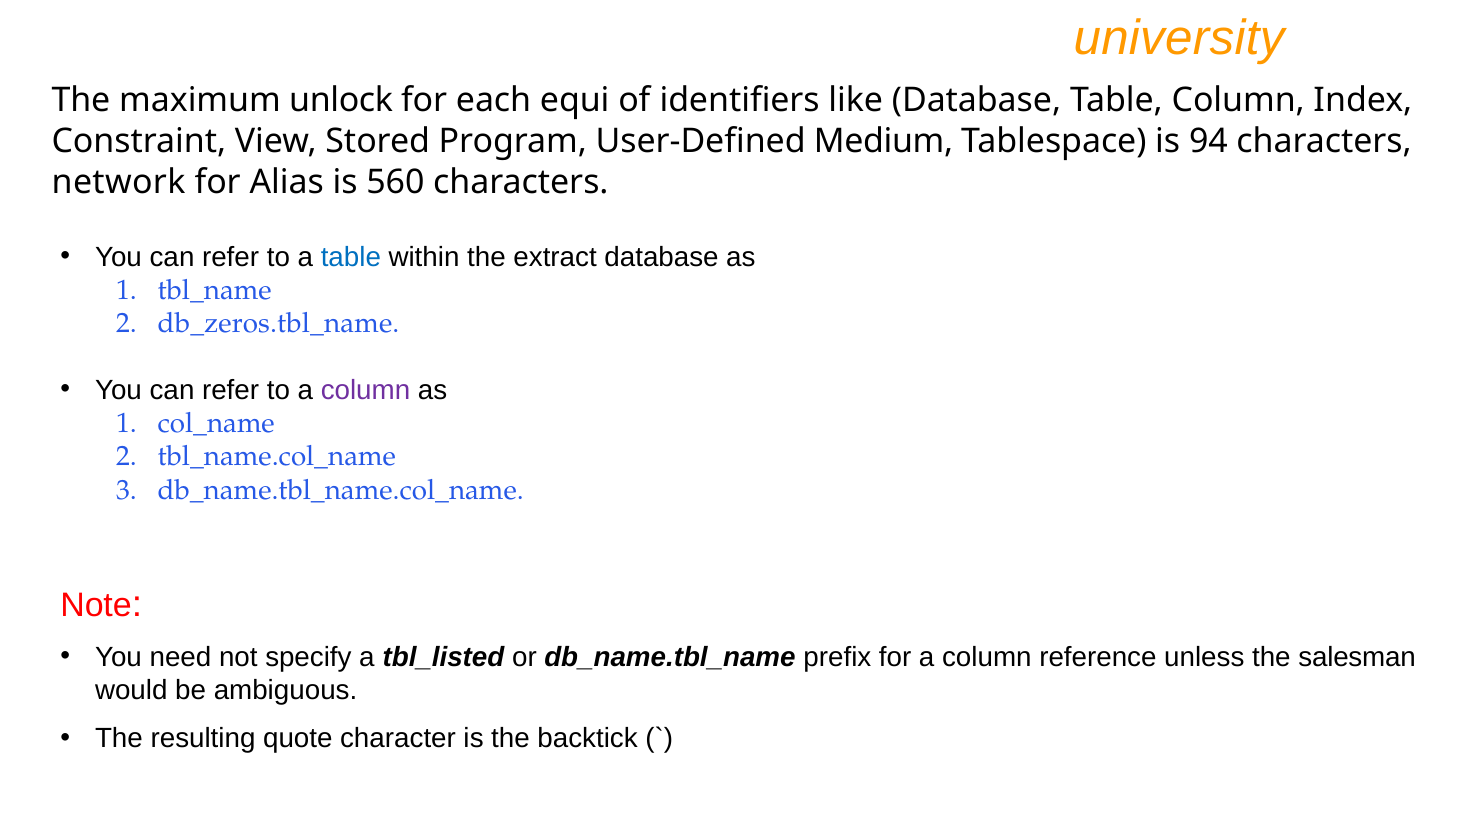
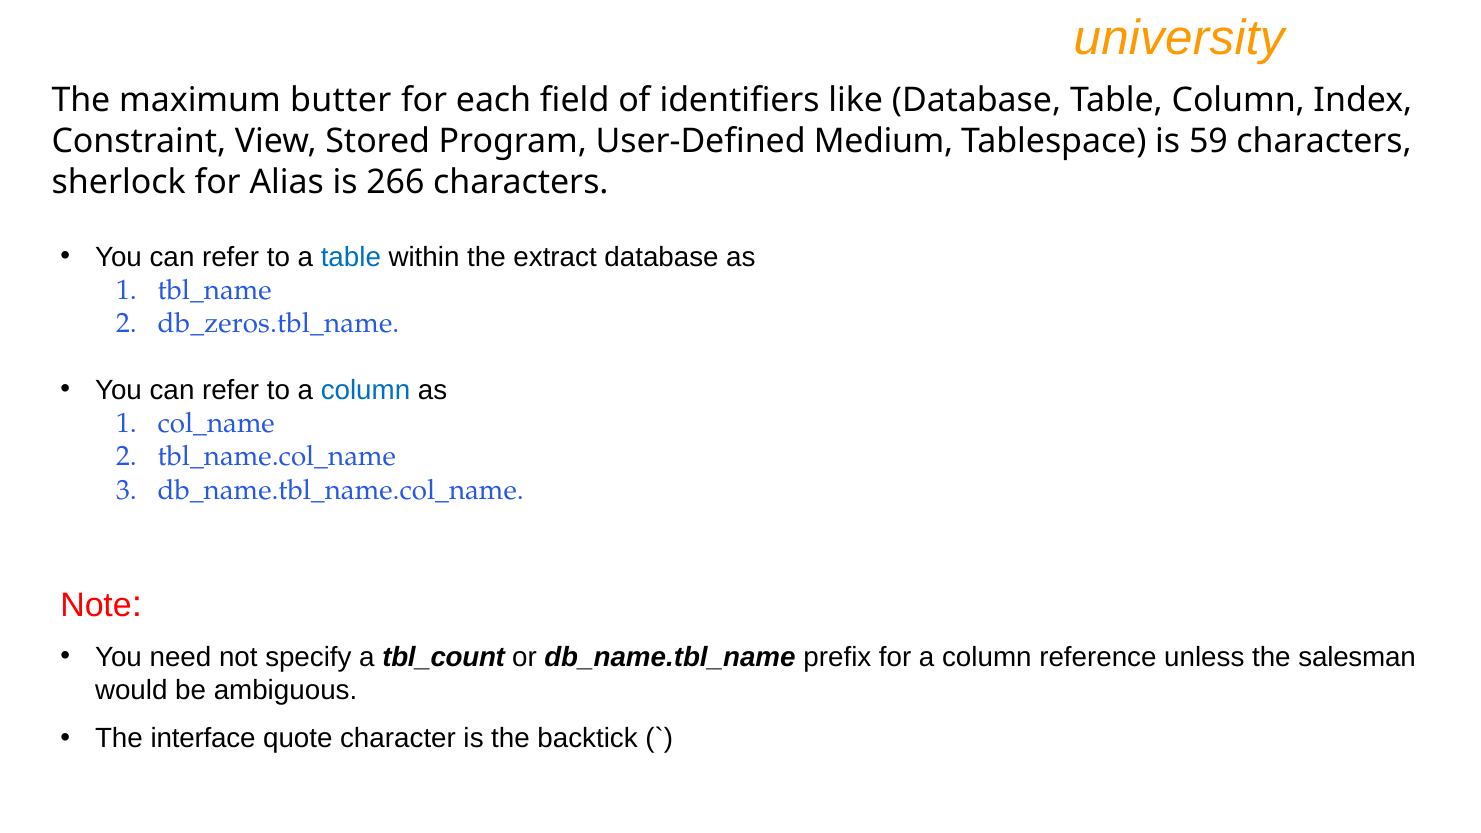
unlock: unlock -> butter (341, 100)
equi: equi -> field (575, 100)
94: 94 -> 59 (1208, 141)
network: network -> sherlock (119, 182)
560: 560 -> 266 (395, 182)
column colour: purple -> blue (366, 390)
tbl_listed: tbl_listed -> tbl_count (444, 657)
resulting: resulting -> interface (203, 739)
